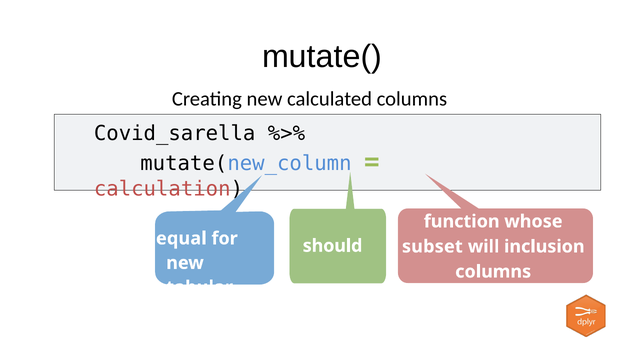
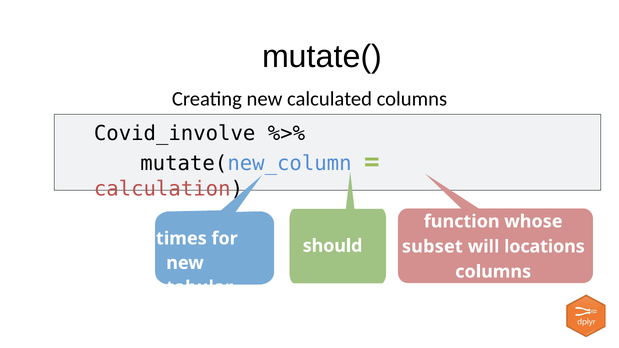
Covid_sarella: Covid_sarella -> Covid_involve (175, 134)
equal: equal -> times (181, 239)
inclusion: inclusion -> locations (544, 247)
